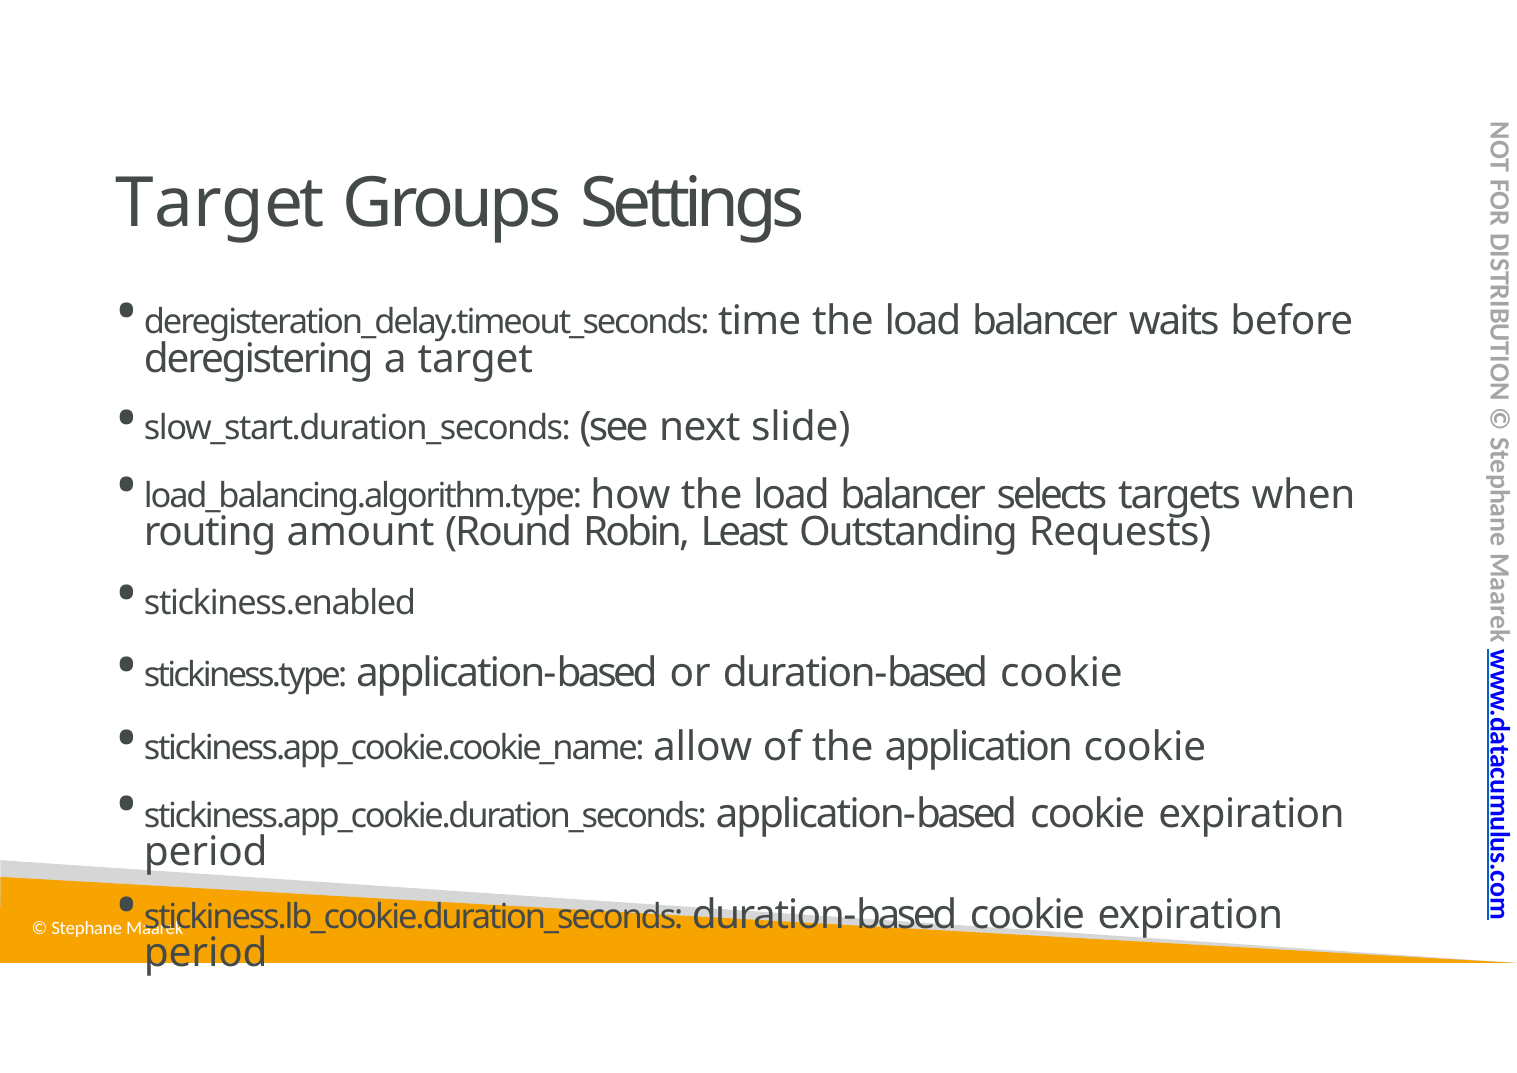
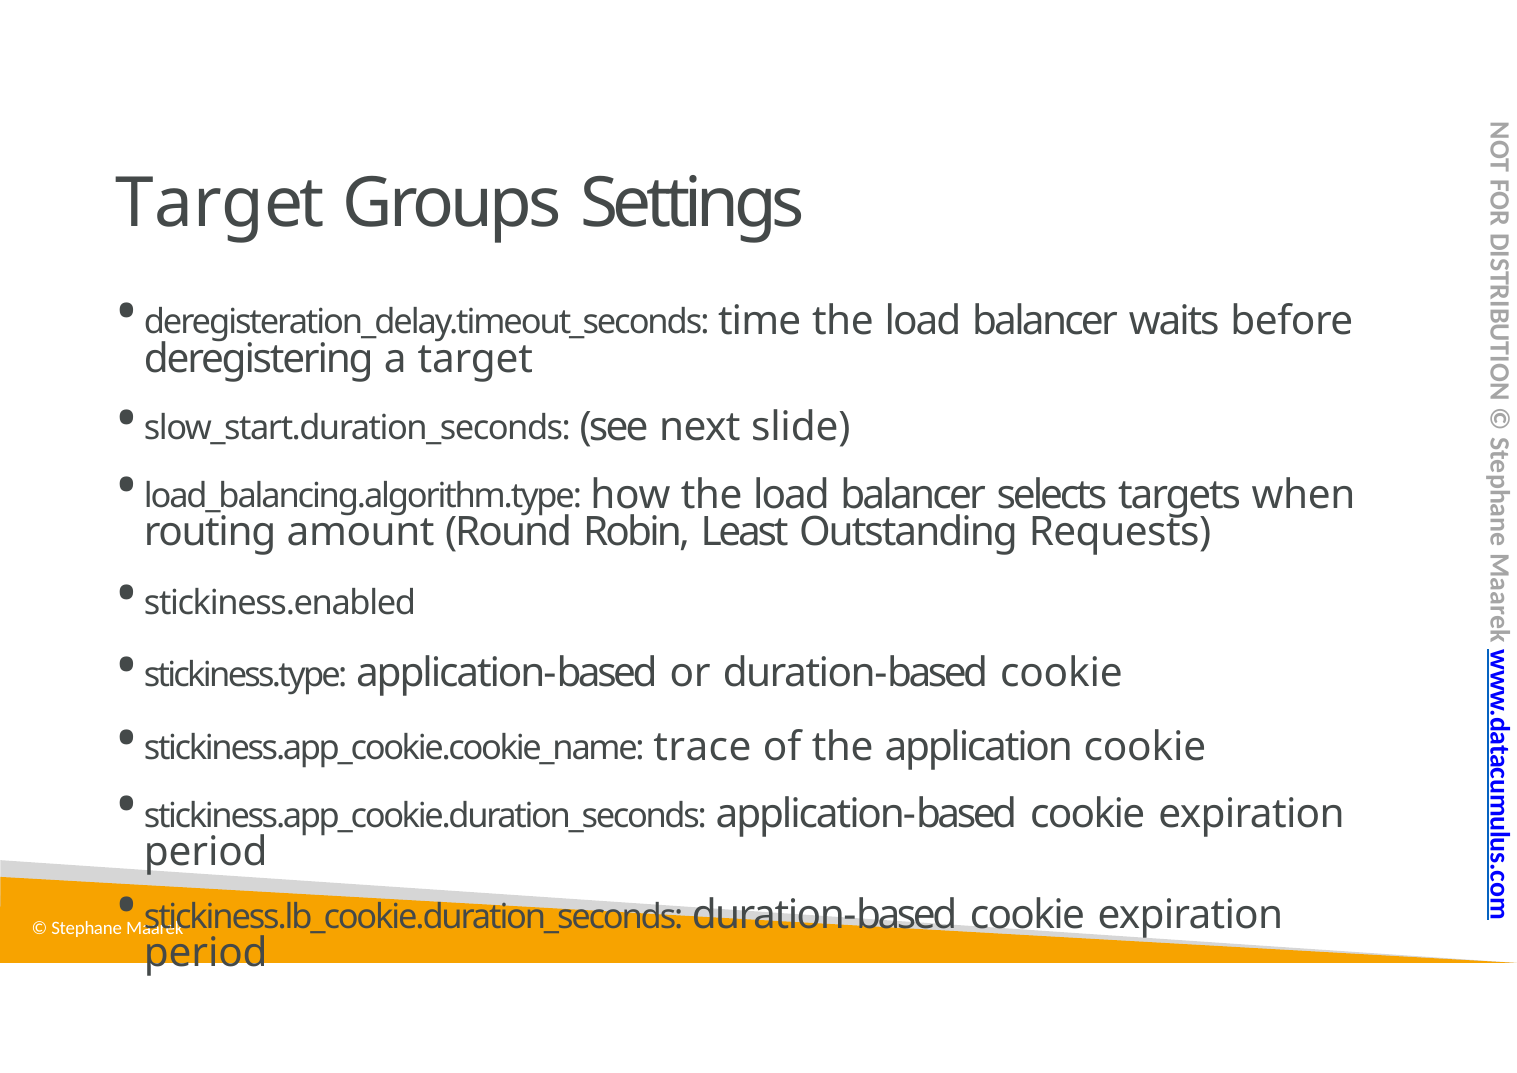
allow: allow -> trace (702, 747)
